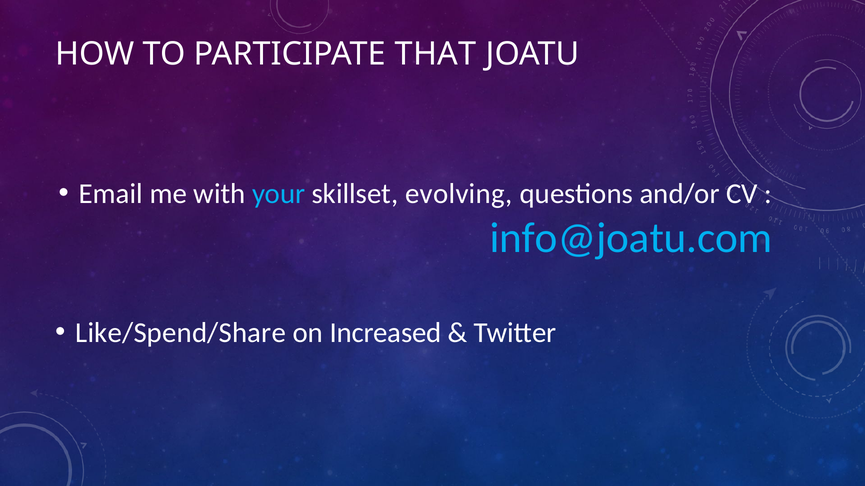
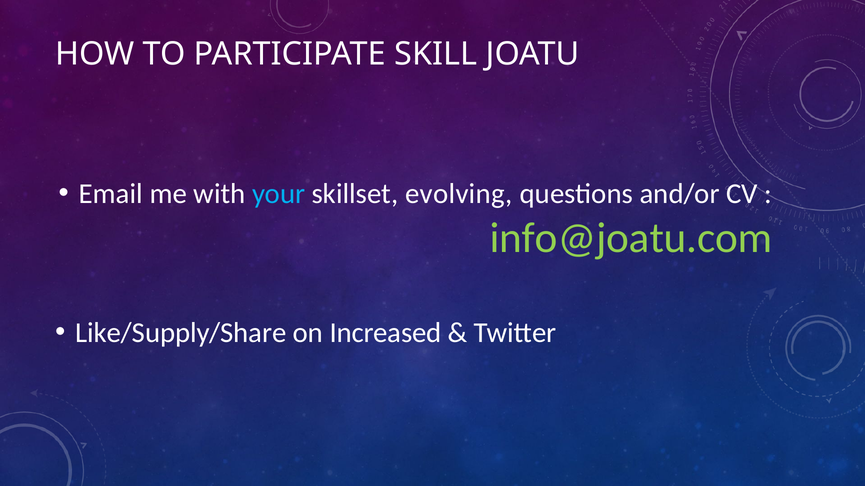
THAT: THAT -> SKILL (436, 54)
info@joatu.com colour: light blue -> light green (631, 238)
Like/Spend/Share: Like/Spend/Share -> Like/Supply/Share (181, 333)
